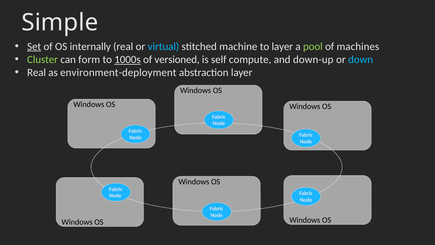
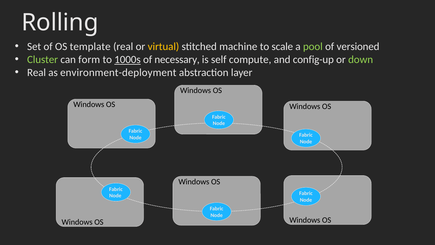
Simple: Simple -> Rolling (60, 23)
Set underline: present -> none (34, 46)
internally: internally -> template (90, 46)
virtual colour: light blue -> yellow (163, 46)
to layer: layer -> scale (282, 46)
machines: machines -> versioned (358, 46)
versioned: versioned -> necessary (177, 59)
down-up: down-up -> config-up (313, 59)
down colour: light blue -> light green (361, 59)
